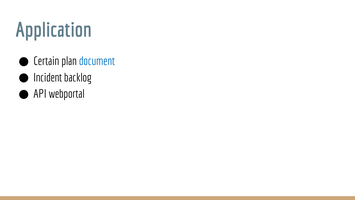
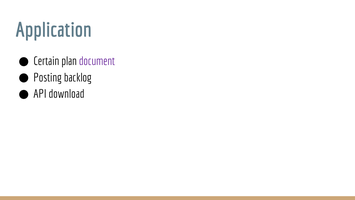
document colour: blue -> purple (97, 61)
Incident: Incident -> Posting (48, 77)
webportal: webportal -> download (67, 94)
